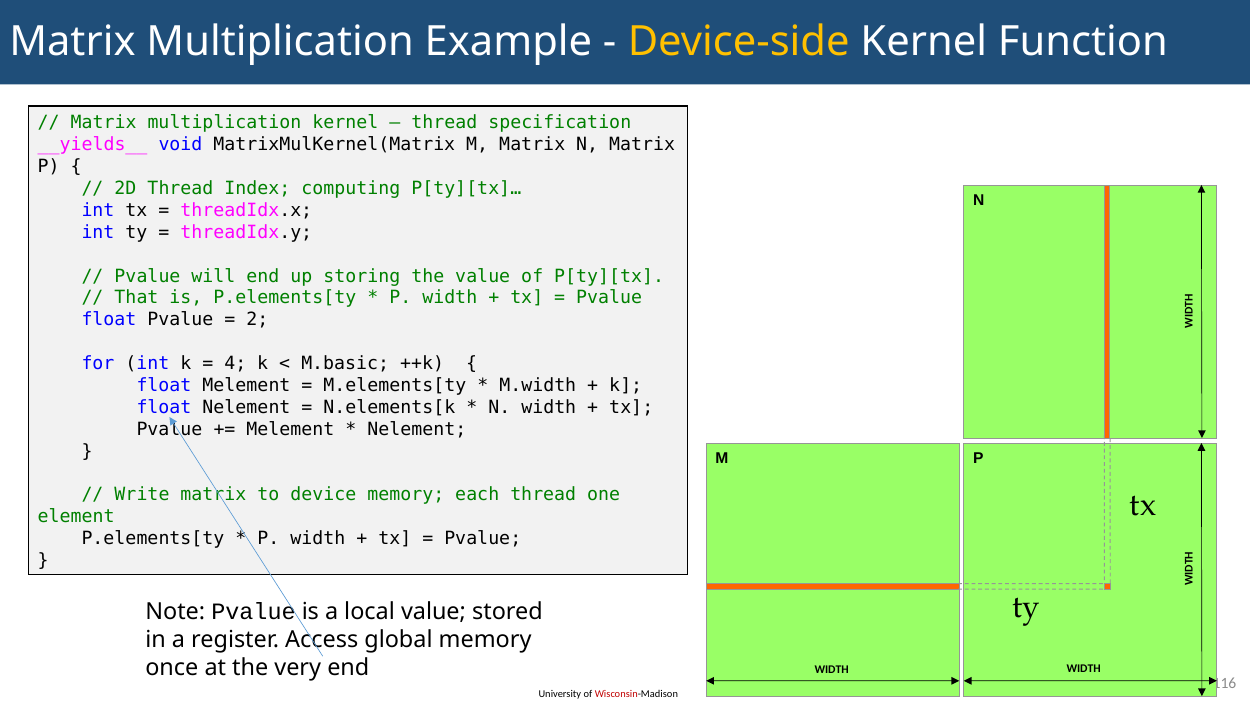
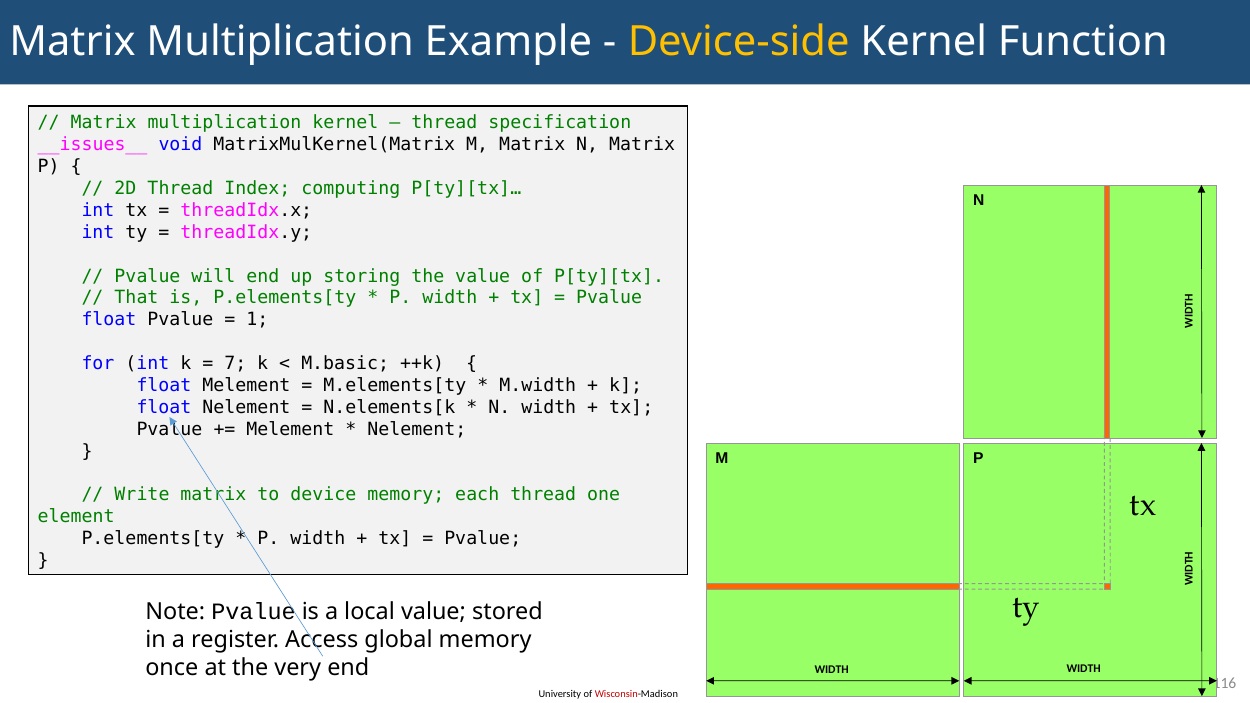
__yields__: __yields__ -> __issues__ (93, 145)
2: 2 -> 1 (257, 320)
4: 4 -> 7 (235, 364)
